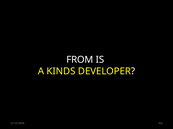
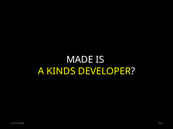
FROM: FROM -> MADE (80, 60)
